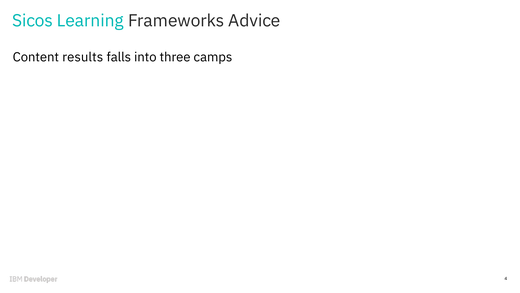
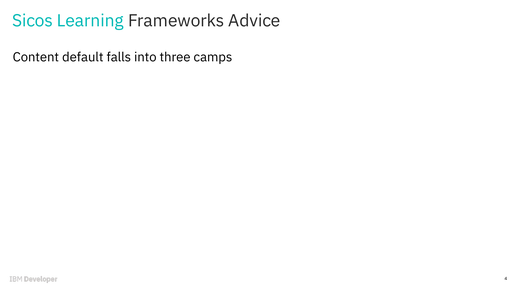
results: results -> default (83, 57)
